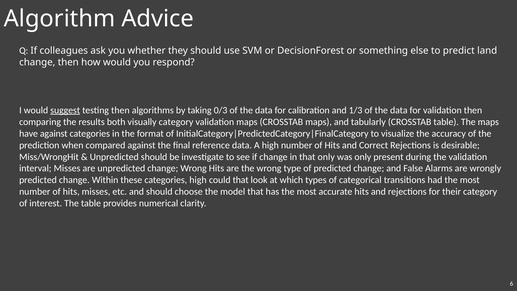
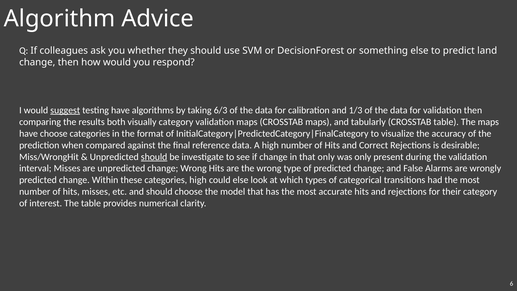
testing then: then -> have (120, 110)
0/3: 0/3 -> 6/3 (221, 110)
have against: against -> choose (54, 133)
should underline: none -> present (154, 157)
could that: that -> else (241, 180)
